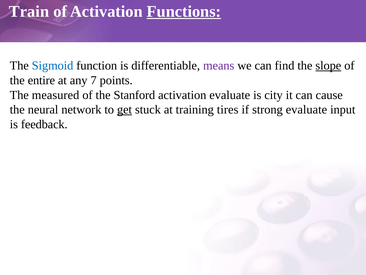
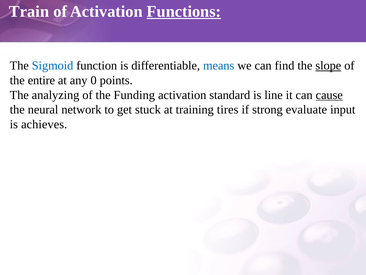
means colour: purple -> blue (219, 66)
7: 7 -> 0 (94, 80)
measured: measured -> analyzing (56, 95)
Stanford: Stanford -> Funding (134, 95)
activation evaluate: evaluate -> standard (230, 95)
city: city -> line (274, 95)
cause underline: none -> present (329, 95)
get underline: present -> none (124, 110)
feedback: feedback -> achieves (44, 124)
